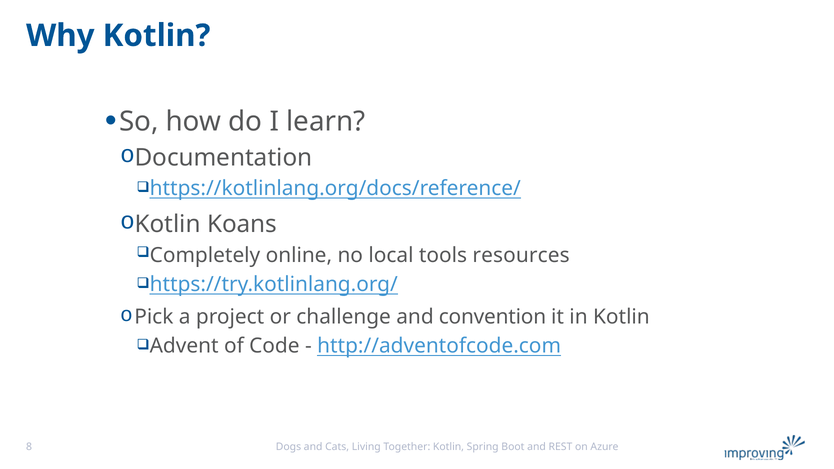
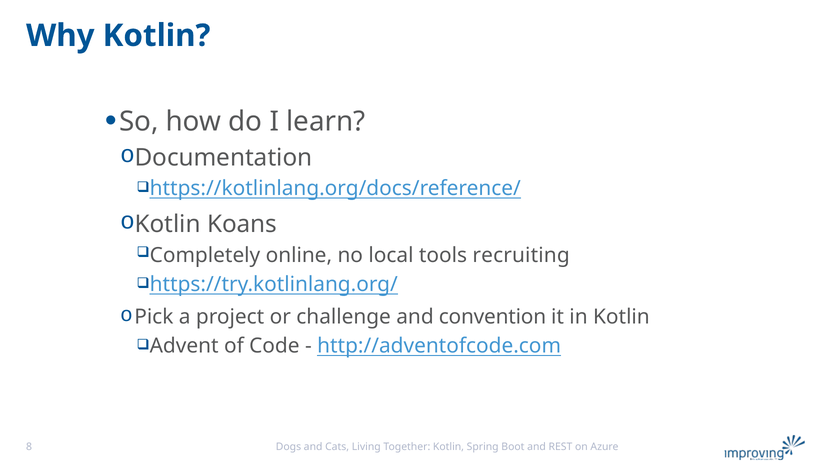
resources: resources -> recruiting (521, 255)
